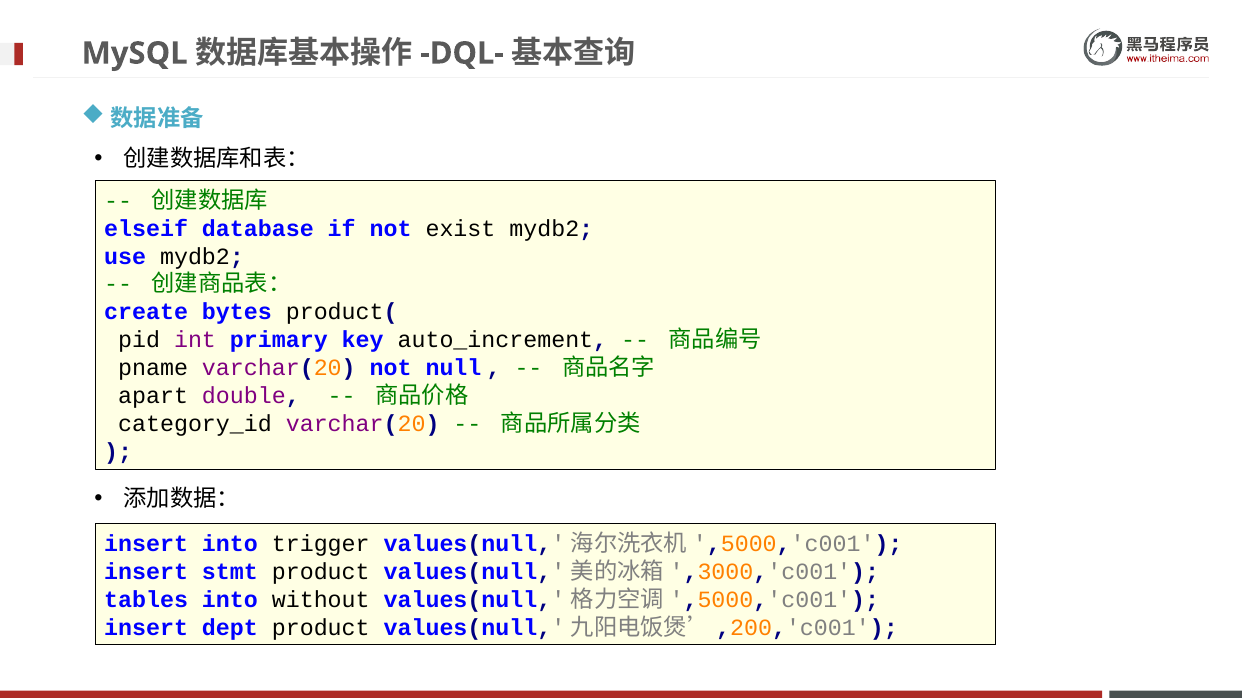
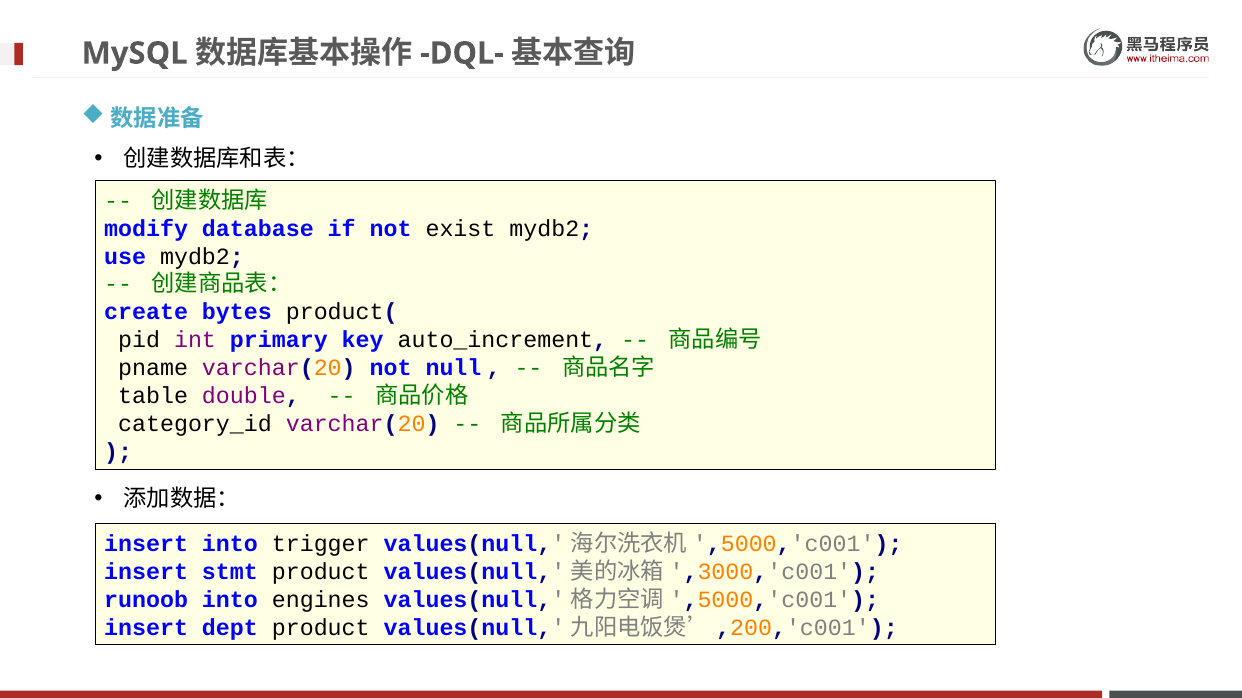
elseif: elseif -> modify (146, 229)
apart: apart -> table (153, 396)
tables: tables -> runoob (146, 601)
without: without -> engines (321, 601)
